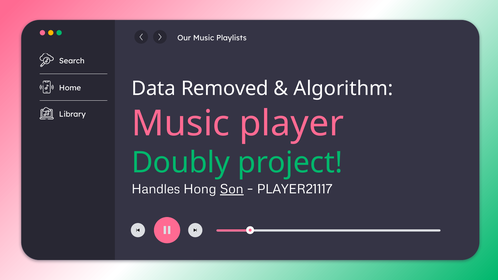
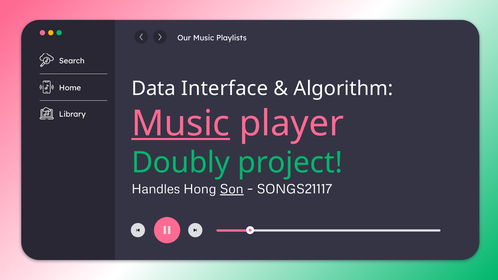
Removed: Removed -> Interface (225, 89)
Music underline: none -> present (181, 124)
PLAYER21117: PLAYER21117 -> SONGS21117 (294, 189)
